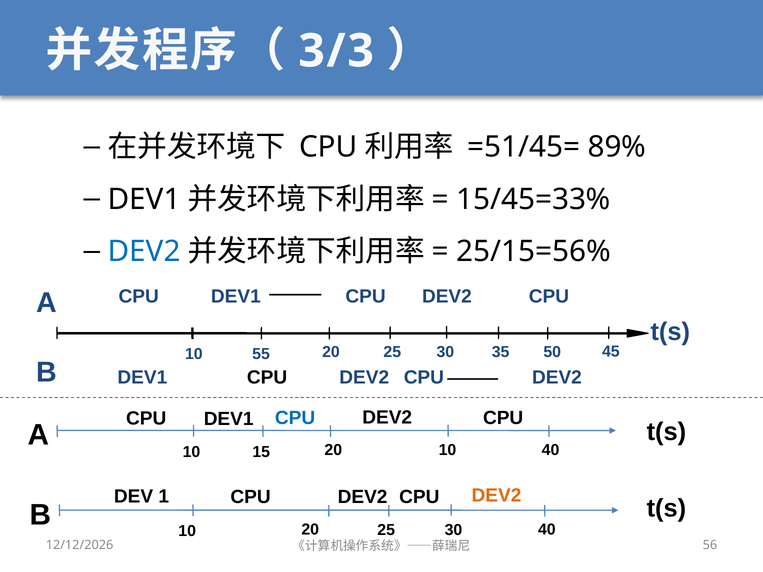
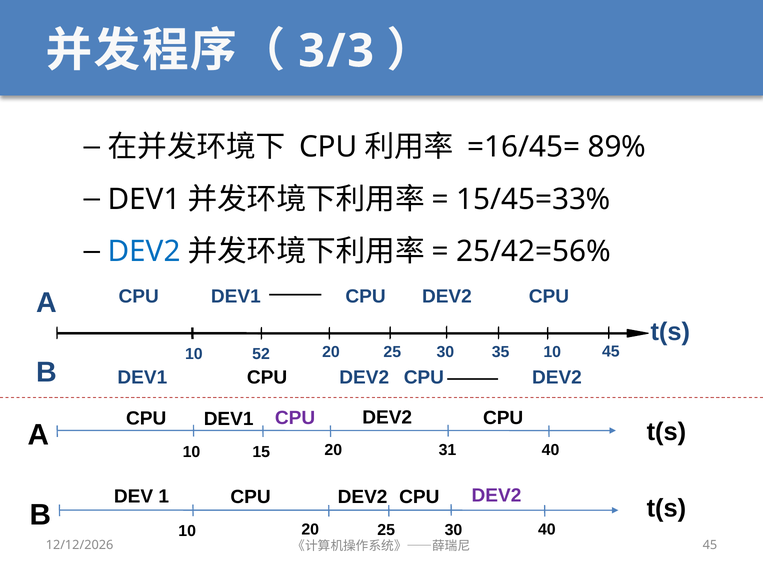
=51/45=: =51/45= -> =16/45= (524, 147)
25/15=56%: 25/15=56% -> 25/42=56% (534, 252)
55: 55 -> 52 (261, 354)
30 50: 50 -> 10 (552, 352)
CPU colour: blue -> purple (295, 418)
20 10: 10 -> 31 (448, 450)
DEV2 colour: orange -> purple (496, 496)
56: 56 -> 45 (710, 545)
